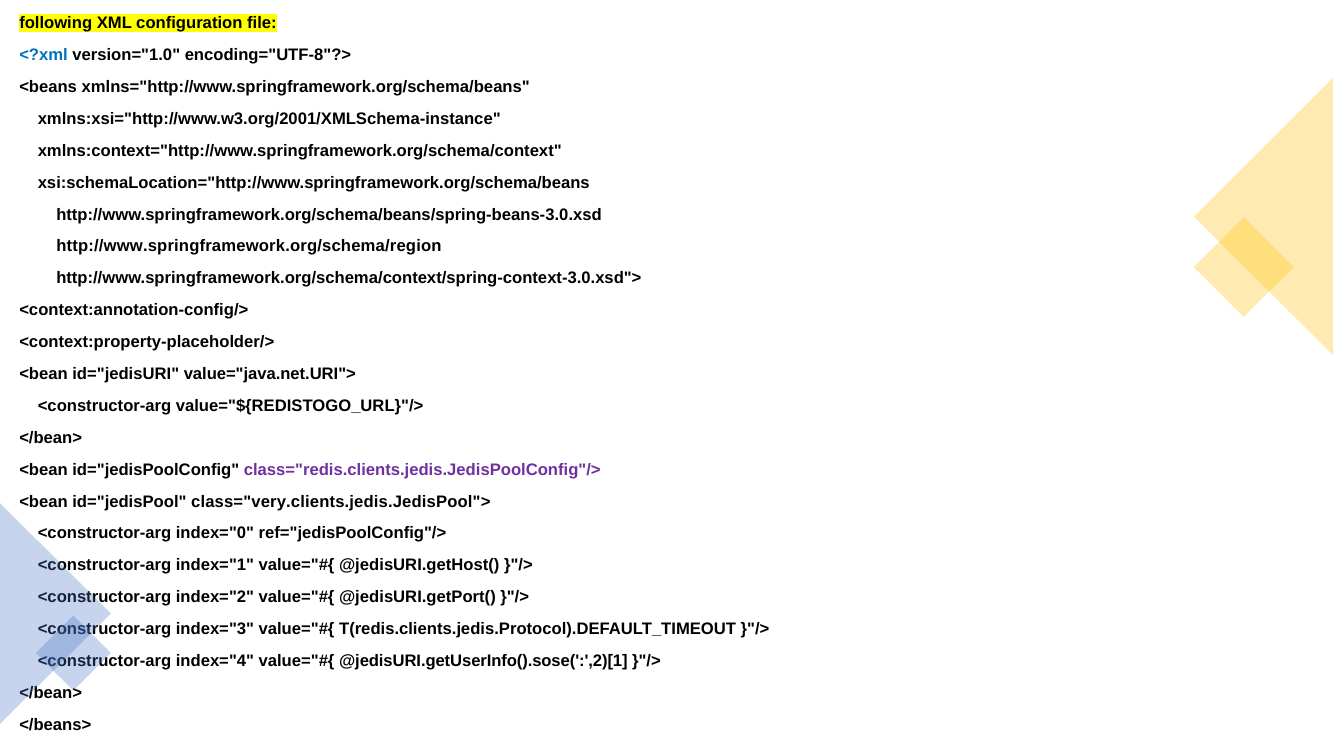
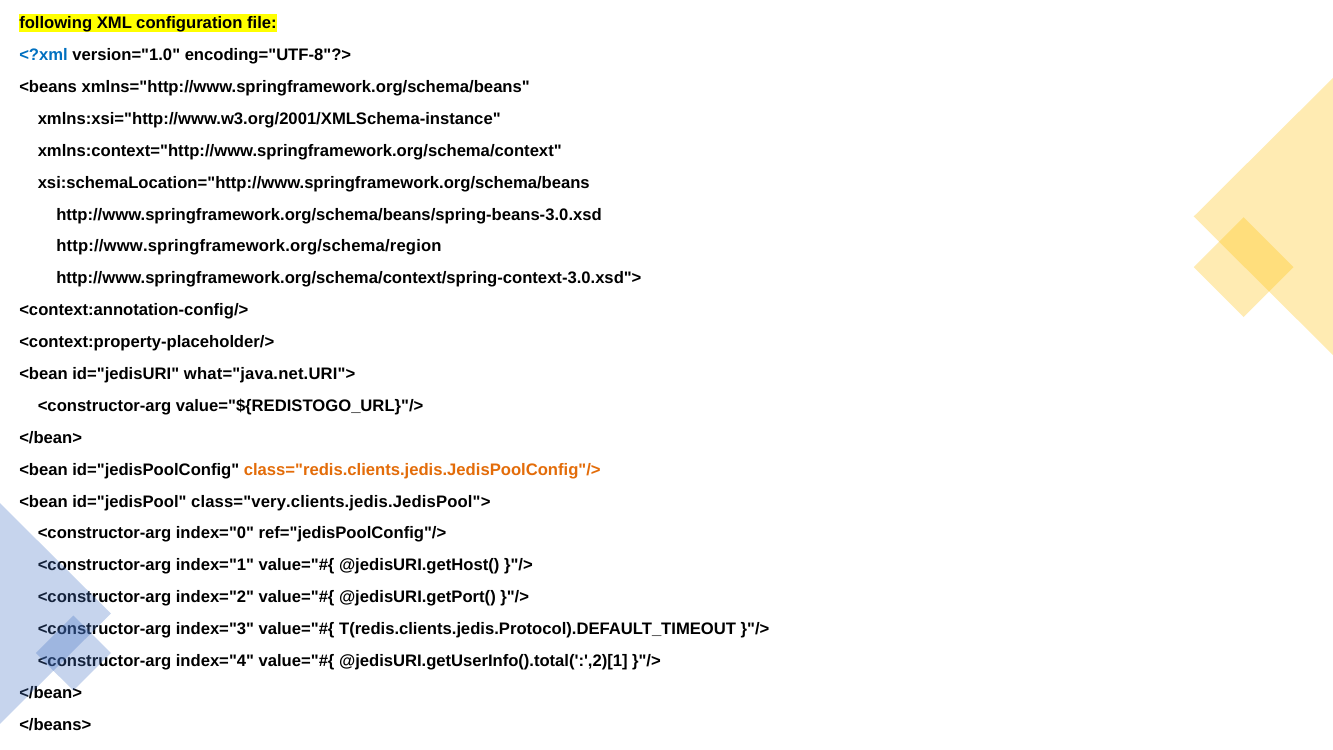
value="java.net.URI">: value="java.net.URI"> -> what="java.net.URI"> (270, 374)
class="redis.clients.jedis.JedisPoolConfig"/> colour: purple -> orange (422, 470)
@jedisURI.getUserInfo().sose(':',2)[1: @jedisURI.getUserInfo().sose(':',2)[1 -> @jedisURI.getUserInfo().total(':',2)[1 (483, 661)
